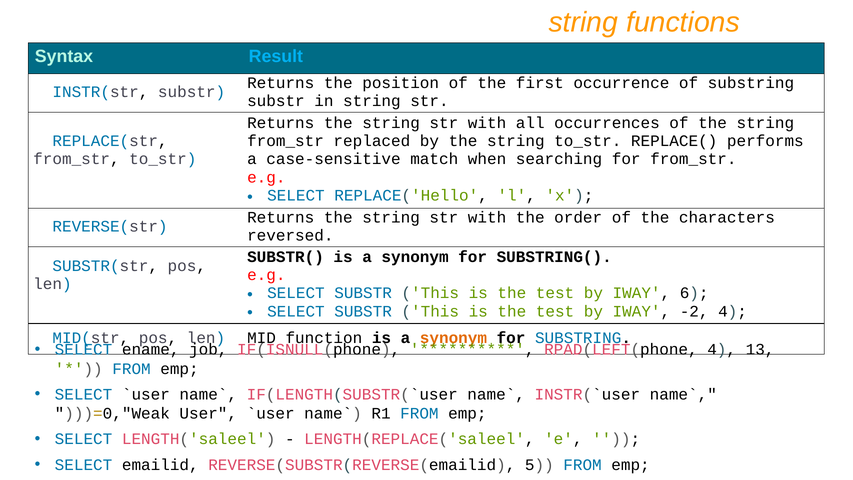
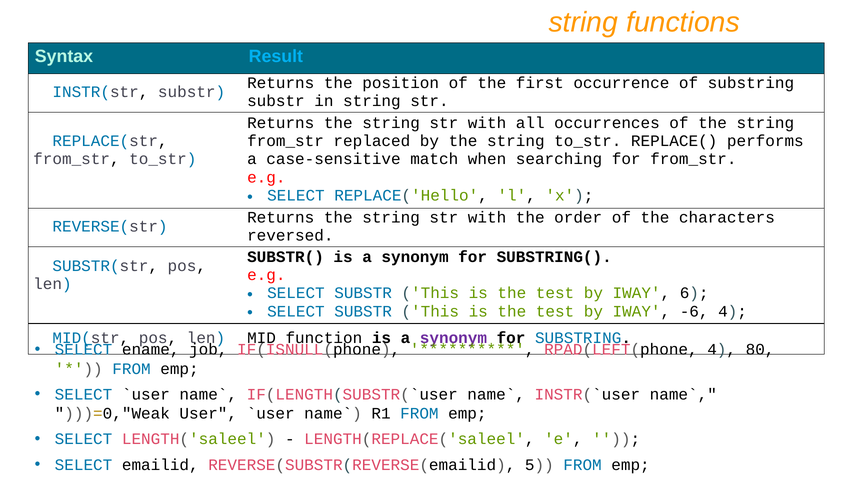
-2: -2 -> -6 (694, 311)
synonym colour: orange -> purple (453, 338)
13: 13 -> 80 (760, 349)
